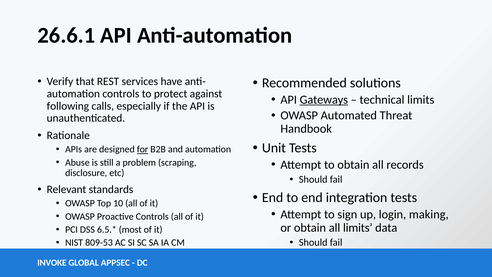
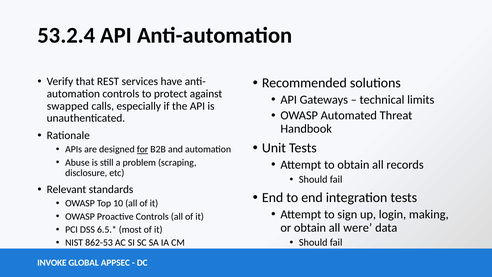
26.6.1: 26.6.1 -> 53.2.4 (66, 35)
Gateways underline: present -> none (324, 100)
following: following -> swapped (68, 106)
all limits: limits -> were (358, 227)
809-53: 809-53 -> 862-53 (99, 242)
